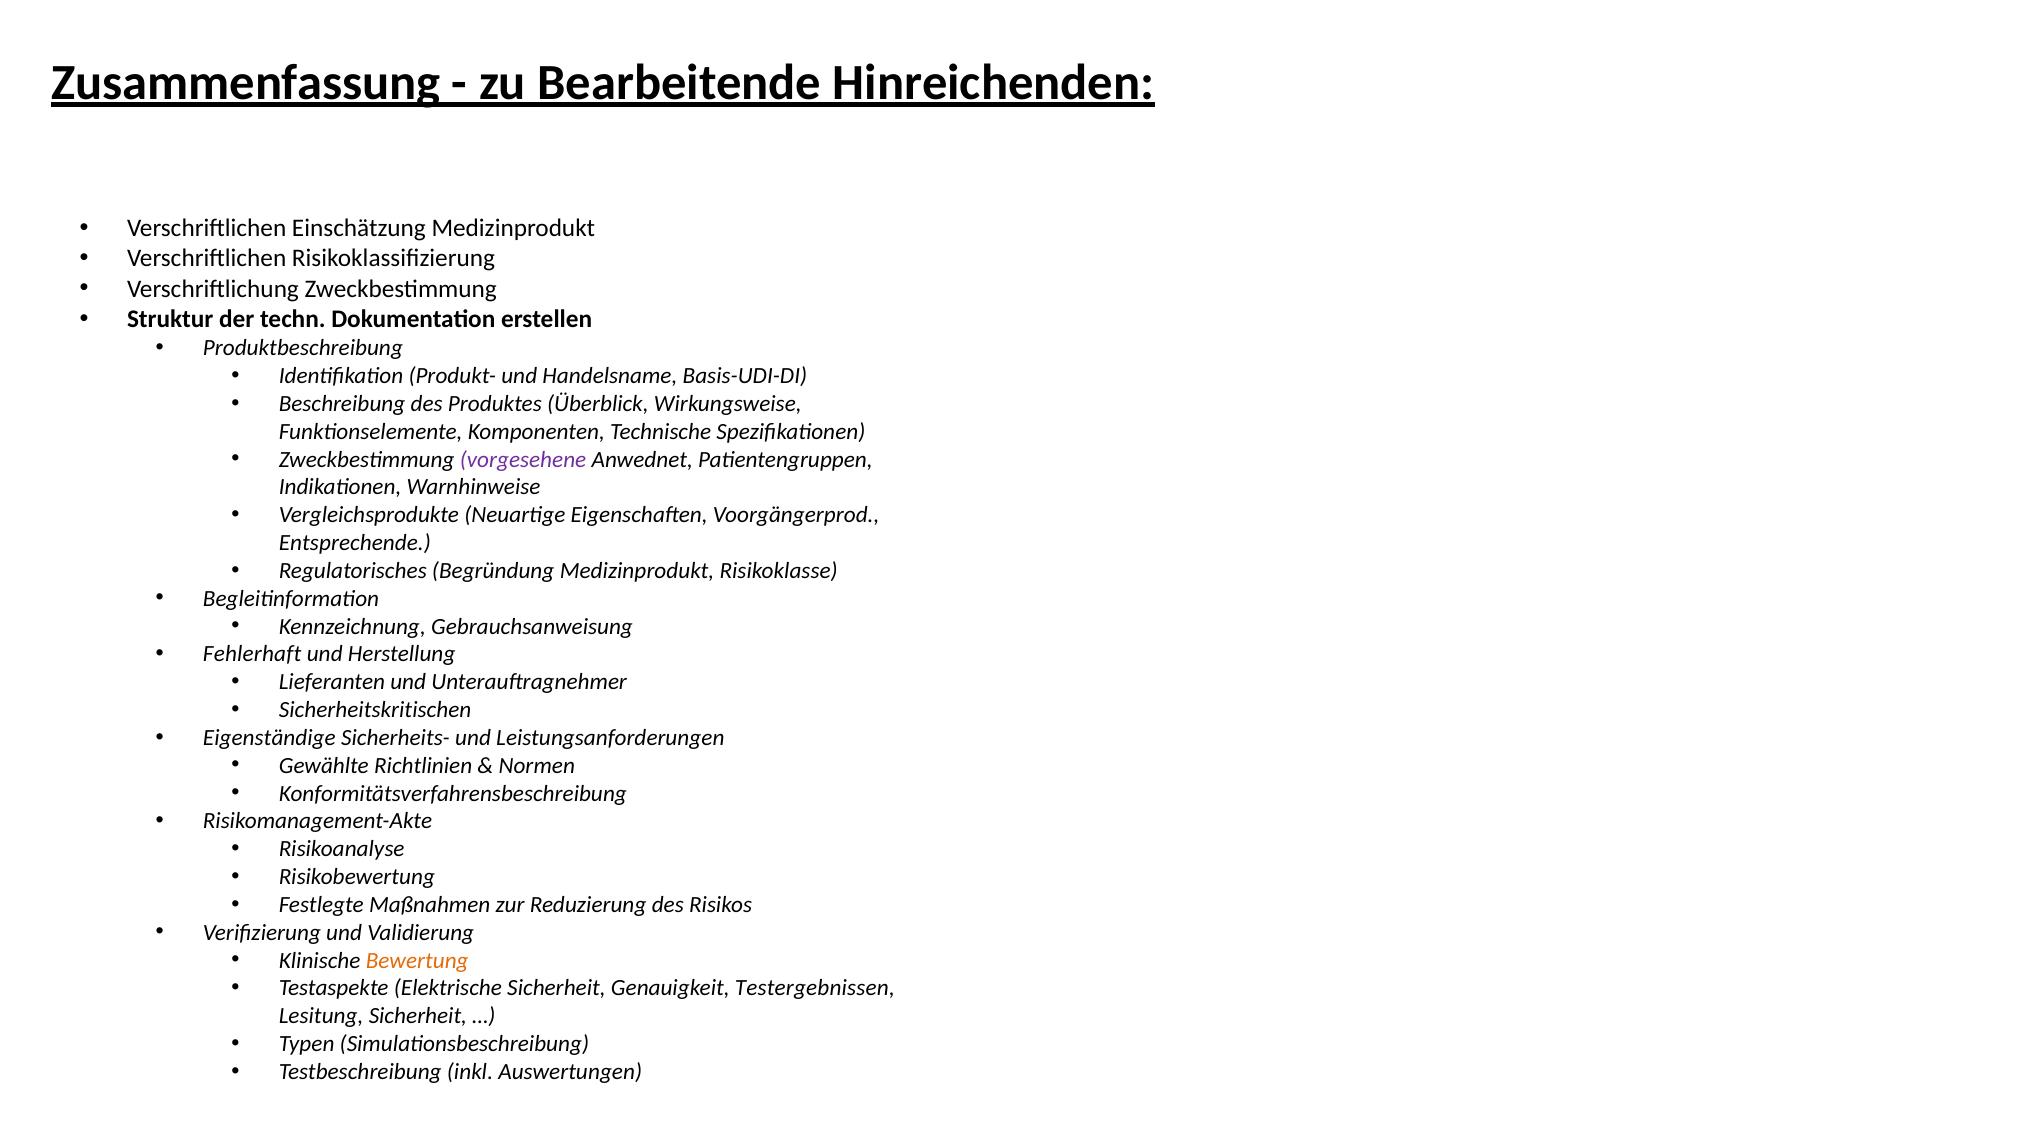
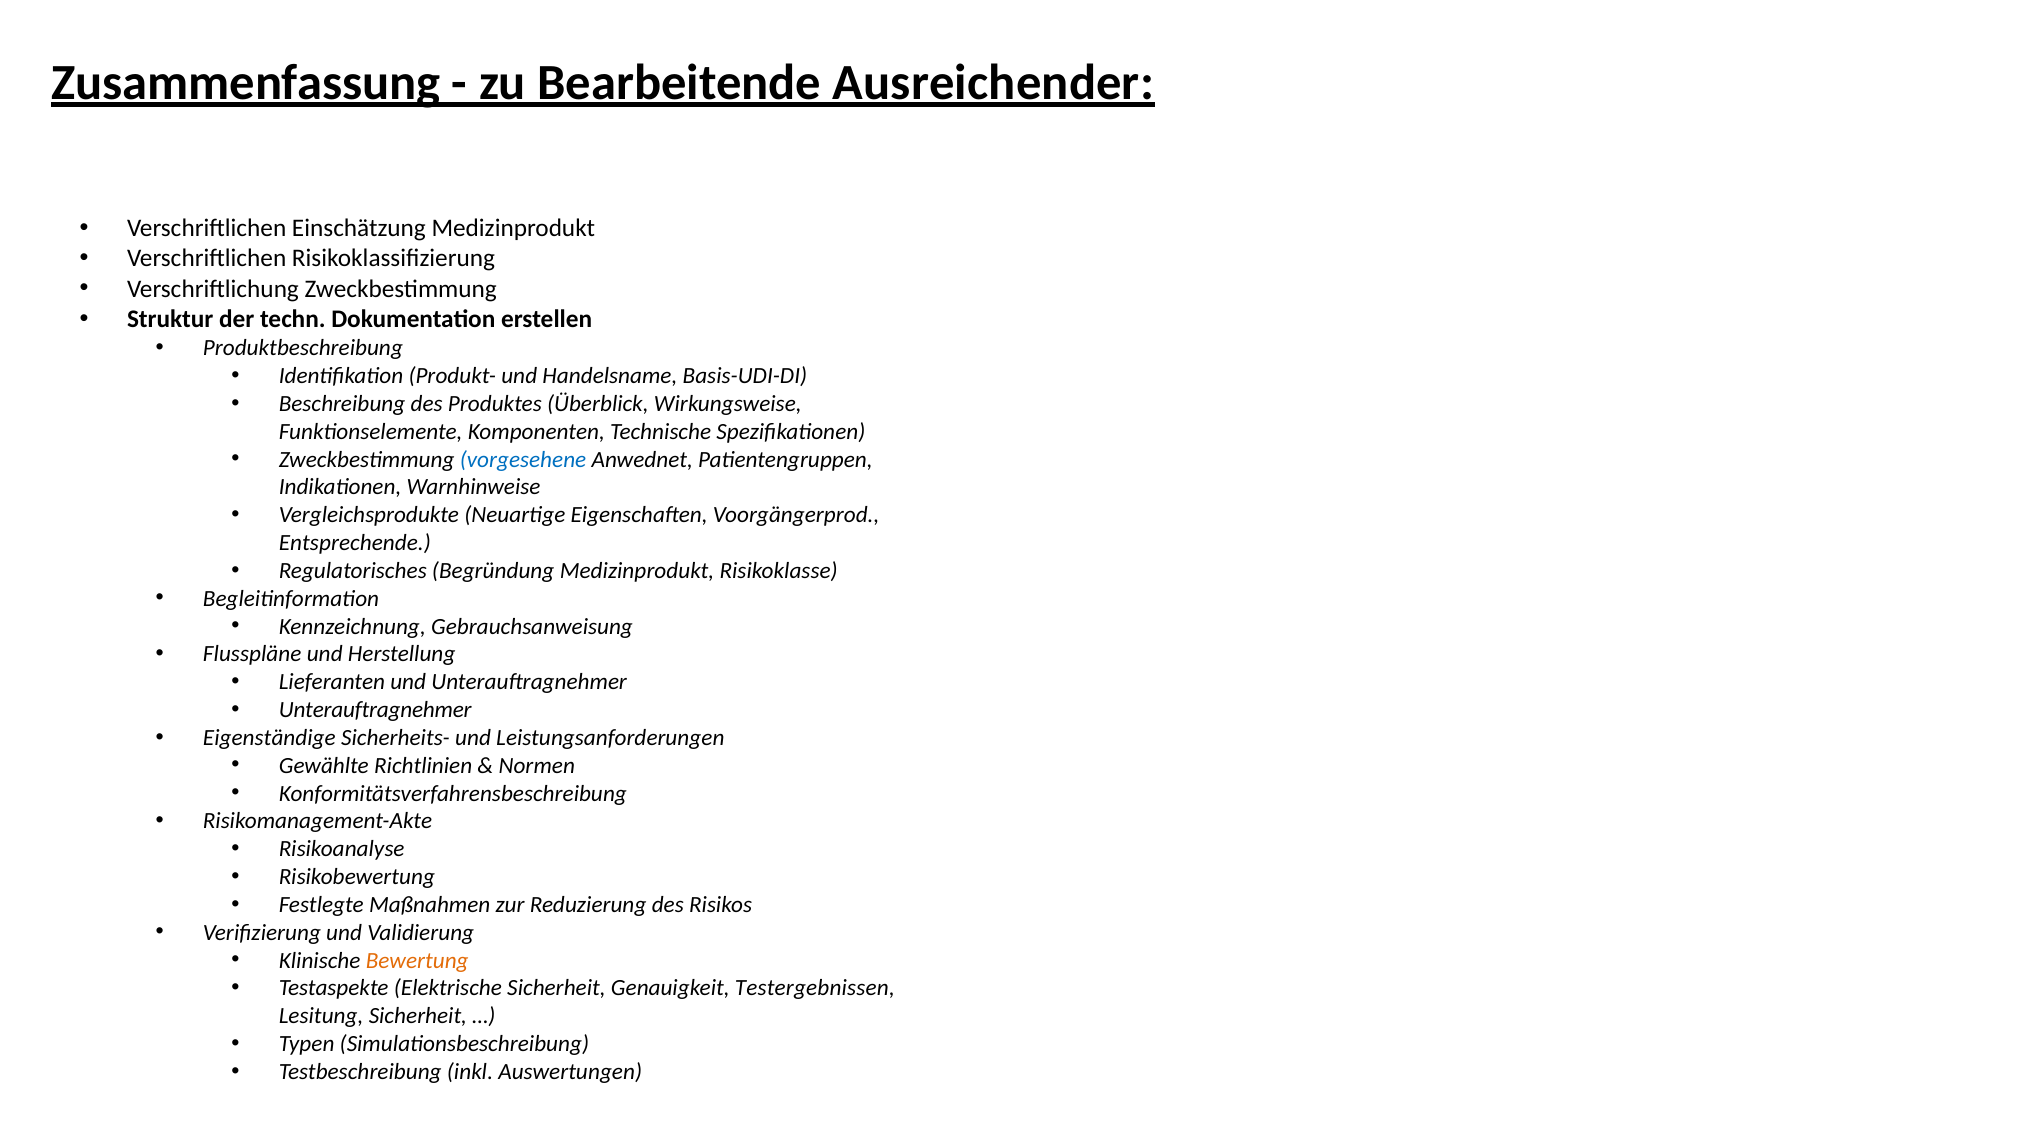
Hinreichenden: Hinreichenden -> Ausreichender (993, 83)
vorgesehene colour: purple -> blue (523, 460)
Fehlerhaft: Fehlerhaft -> Flusspläne (252, 655)
Sicherheitskritischen: Sicherheitskritischen -> Unterauftragnehmer (375, 710)
